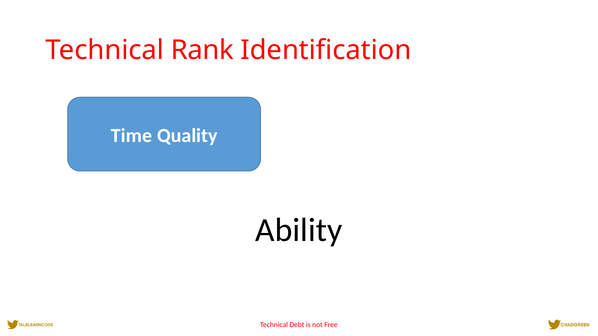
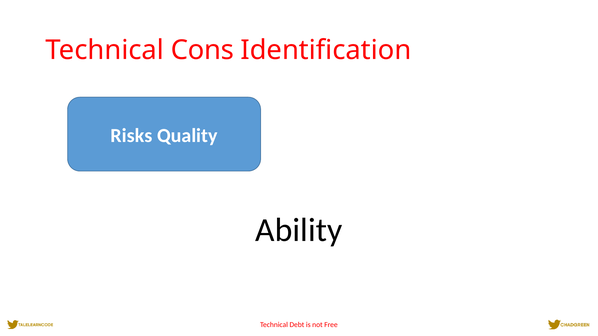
Rank: Rank -> Cons (202, 50)
Time: Time -> Risks (132, 136)
